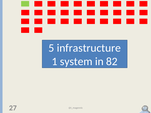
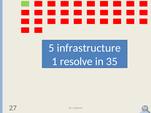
system: system -> resolve (76, 62)
82: 82 -> 35 (112, 62)
